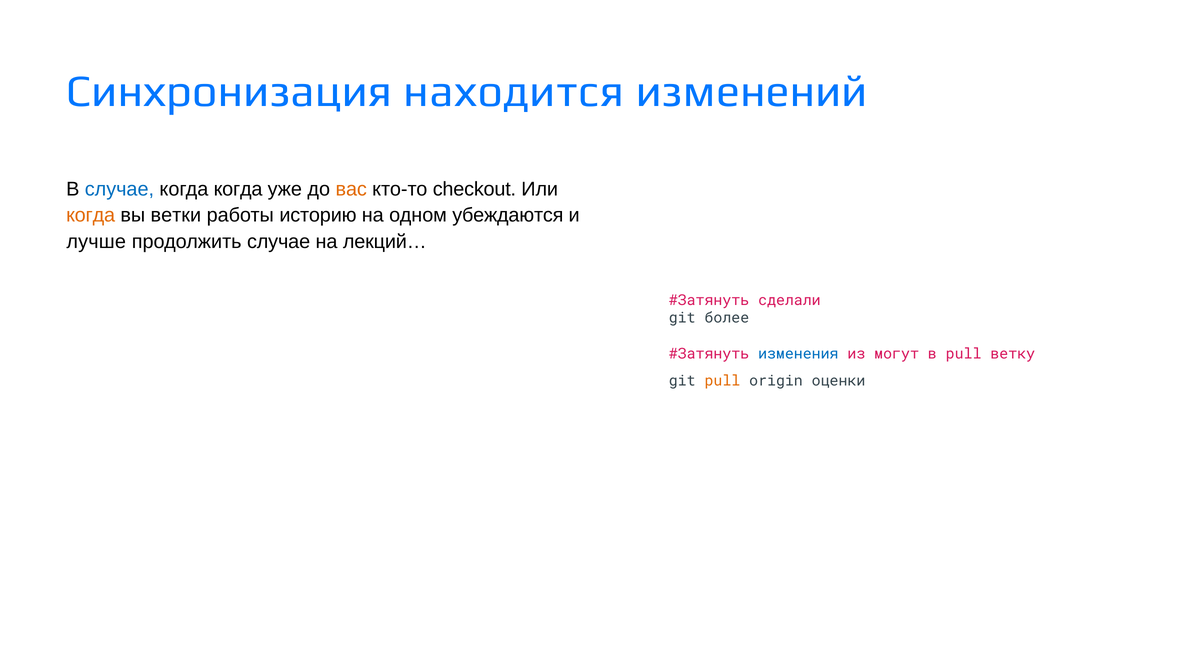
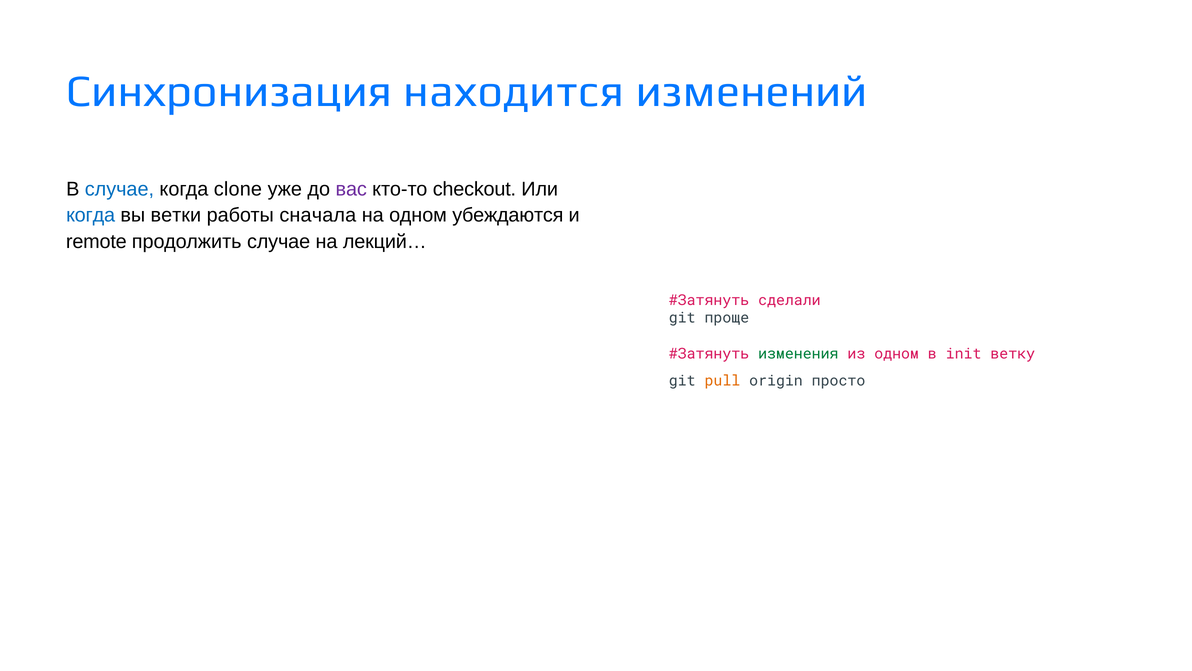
когда когда: когда -> clone (238, 189)
вас colour: orange -> purple (351, 189)
когда colour: orange -> blue (91, 215)
историю: историю -> сначала (318, 215)
лучше: лучше -> remote (96, 241)
более: более -> проще (727, 318)
изменения colour: blue -> green (798, 354)
из могут: могут -> одном (897, 354)
в pull: pull -> init (964, 354)
оценки: оценки -> просто (839, 380)
